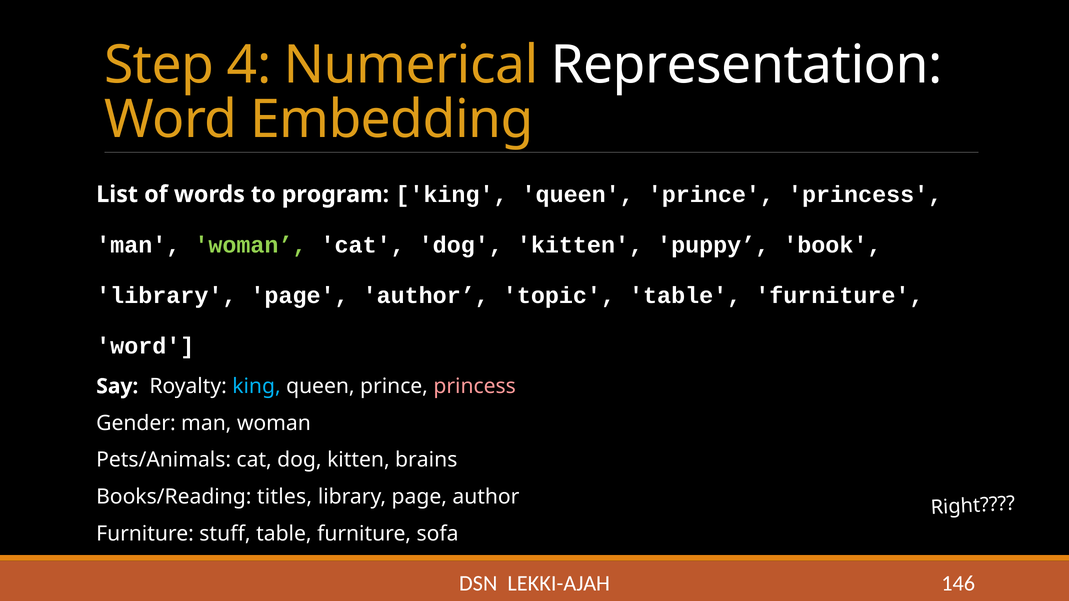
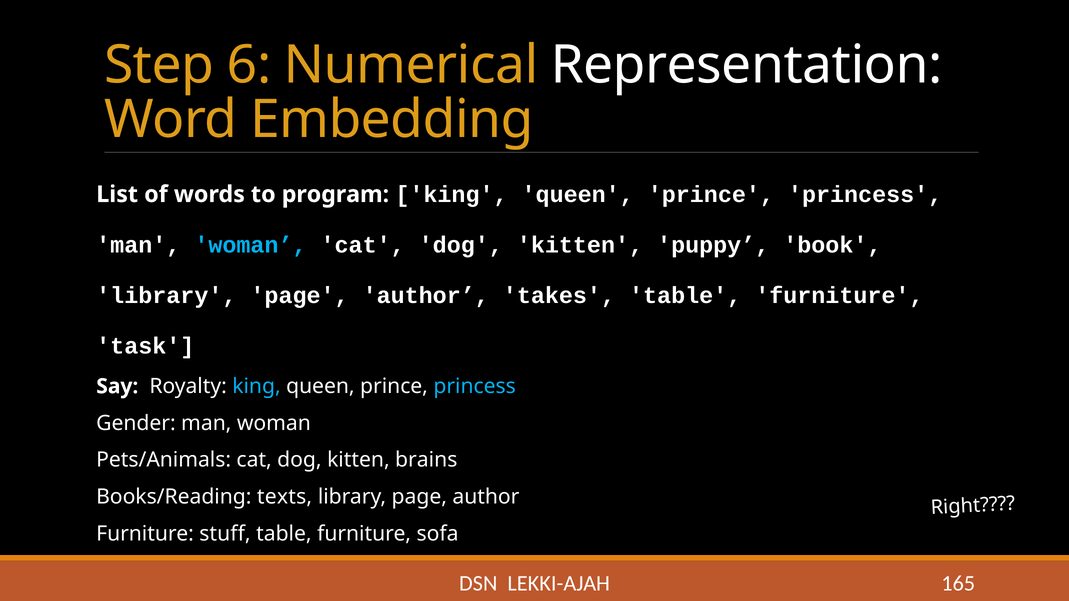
4: 4 -> 6 (249, 65)
woman colour: light green -> light blue (250, 245)
topic: topic -> takes (559, 295)
word: word -> task (145, 346)
princess colour: pink -> light blue (475, 387)
titles: titles -> texts (285, 497)
146: 146 -> 165 (958, 584)
